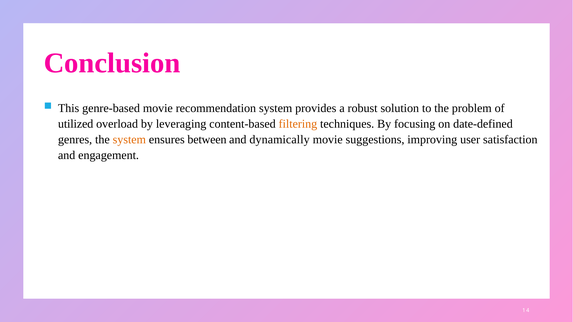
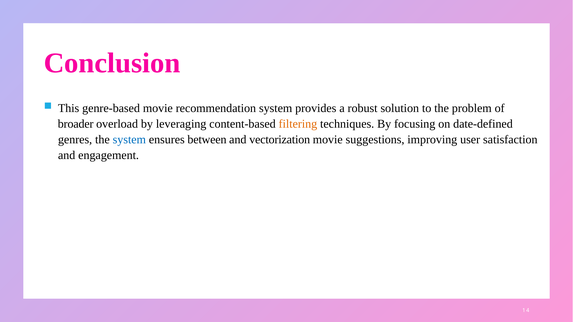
utilized: utilized -> broader (76, 124)
system colour: orange -> blue (129, 140)
dynamically: dynamically -> vectorization (280, 140)
